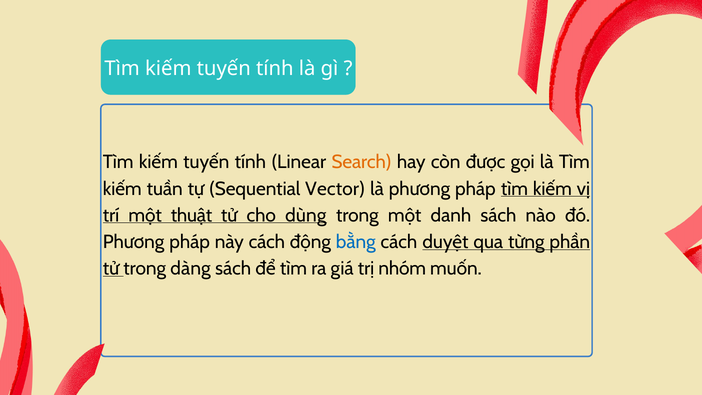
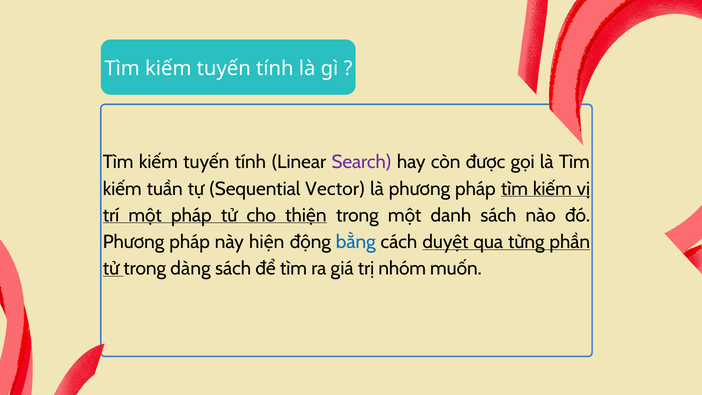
Search colour: orange -> purple (362, 162)
thuật: thuật -> pháp (191, 215)
dùng: dùng -> thiện (306, 215)
này cách: cách -> hiện (267, 242)
